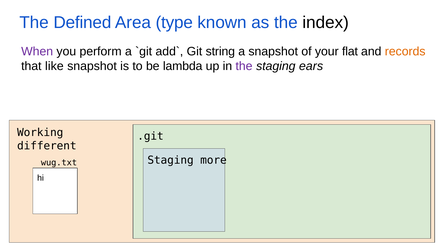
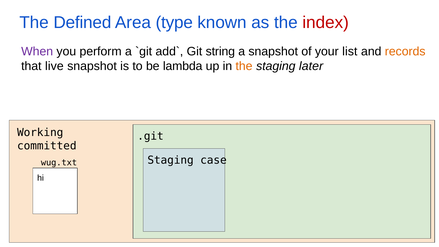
index colour: black -> red (326, 23)
flat: flat -> list (350, 51)
like: like -> live (54, 66)
the colour: purple -> orange (244, 66)
ears: ears -> later (311, 66)
different: different -> committed (47, 146)
more: more -> case (213, 160)
